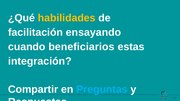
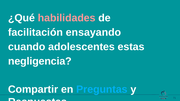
habilidades colour: yellow -> pink (67, 18)
beneficiarios: beneficiarios -> adolescentes (82, 47)
integración: integración -> negligencia (40, 61)
